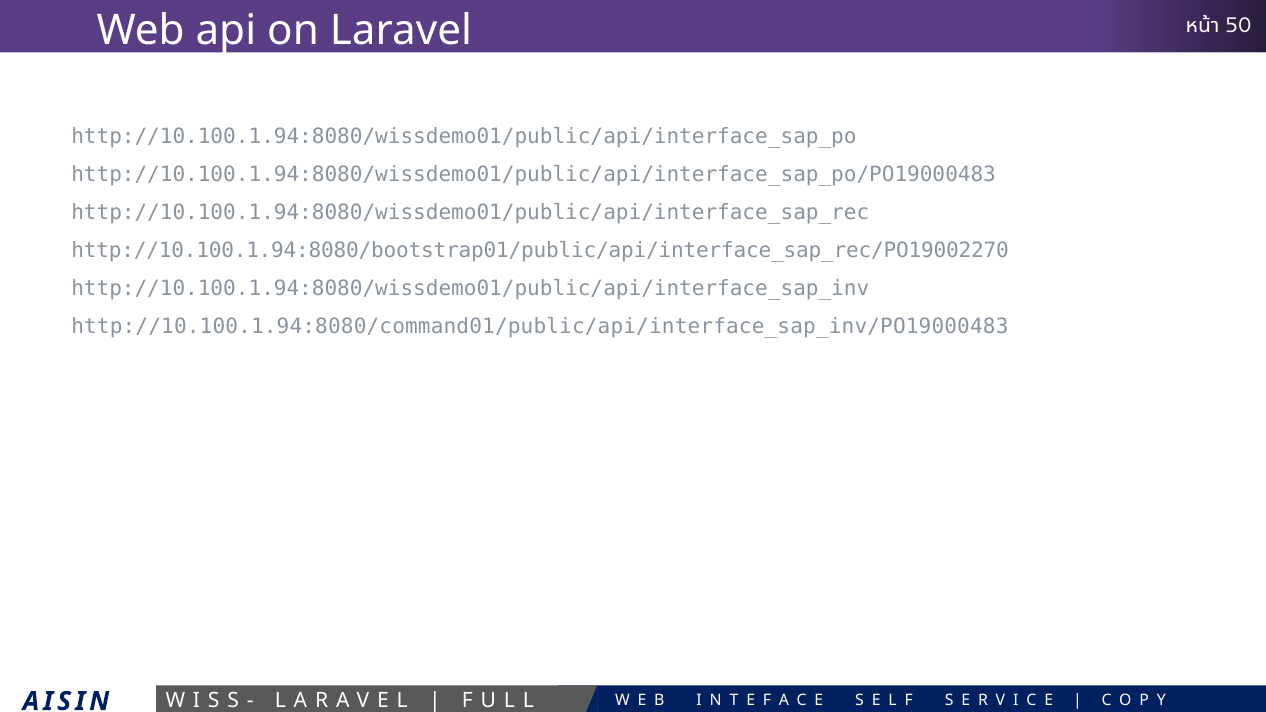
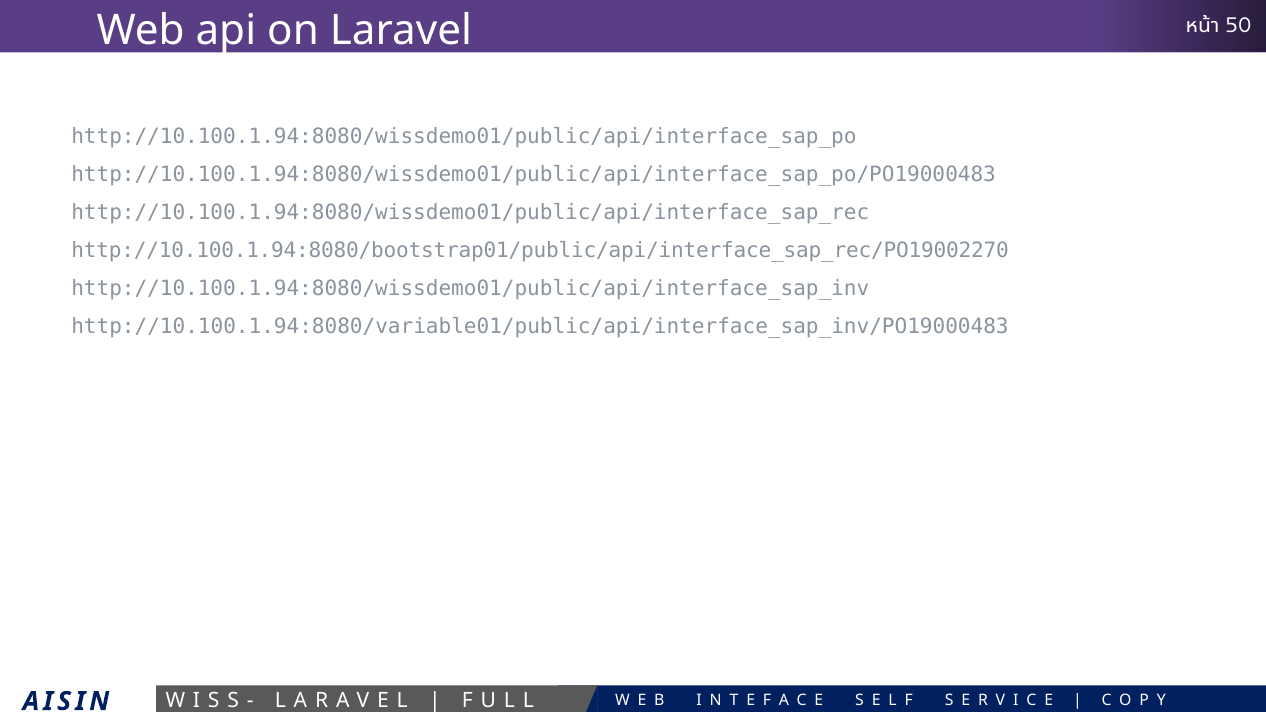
http://10.100.1.94:8080/command01/public/api/interface_sap_inv/PO19000483: http://10.100.1.94:8080/command01/public/api/interface_sap_inv/PO19000483 -> http://10.100.1.94:8080/variable01/public/api/interface_sap_inv/PO19000483 (540, 327)
